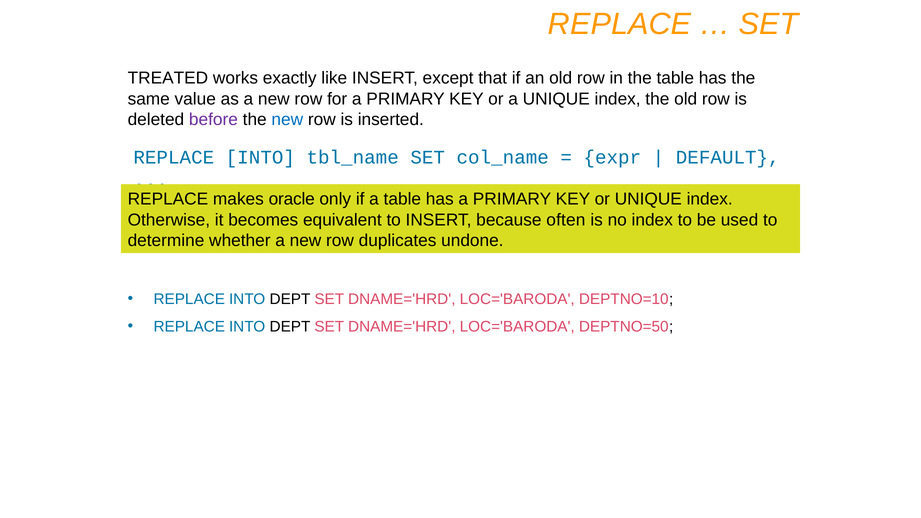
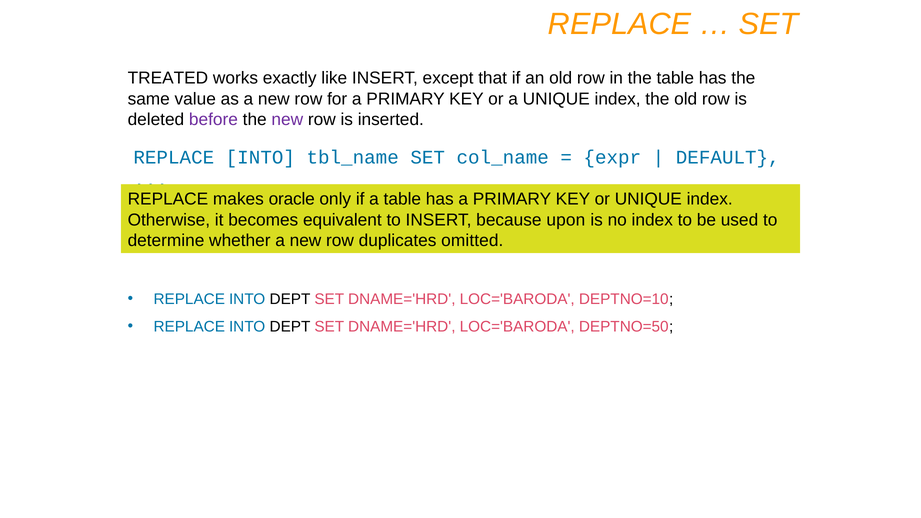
new colour: blue -> purple (287, 120)
often: often -> upon (566, 220)
undone: undone -> omitted (472, 241)
